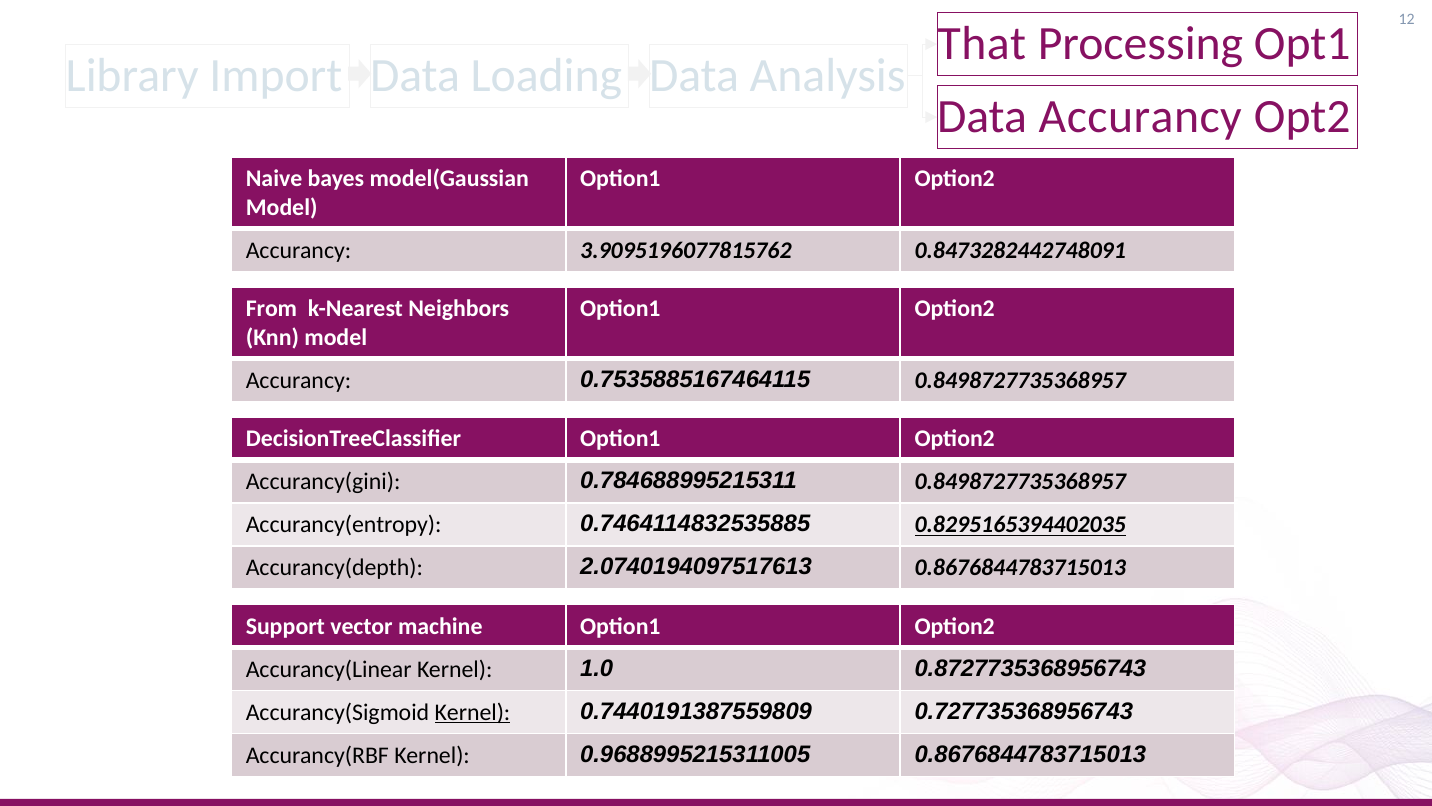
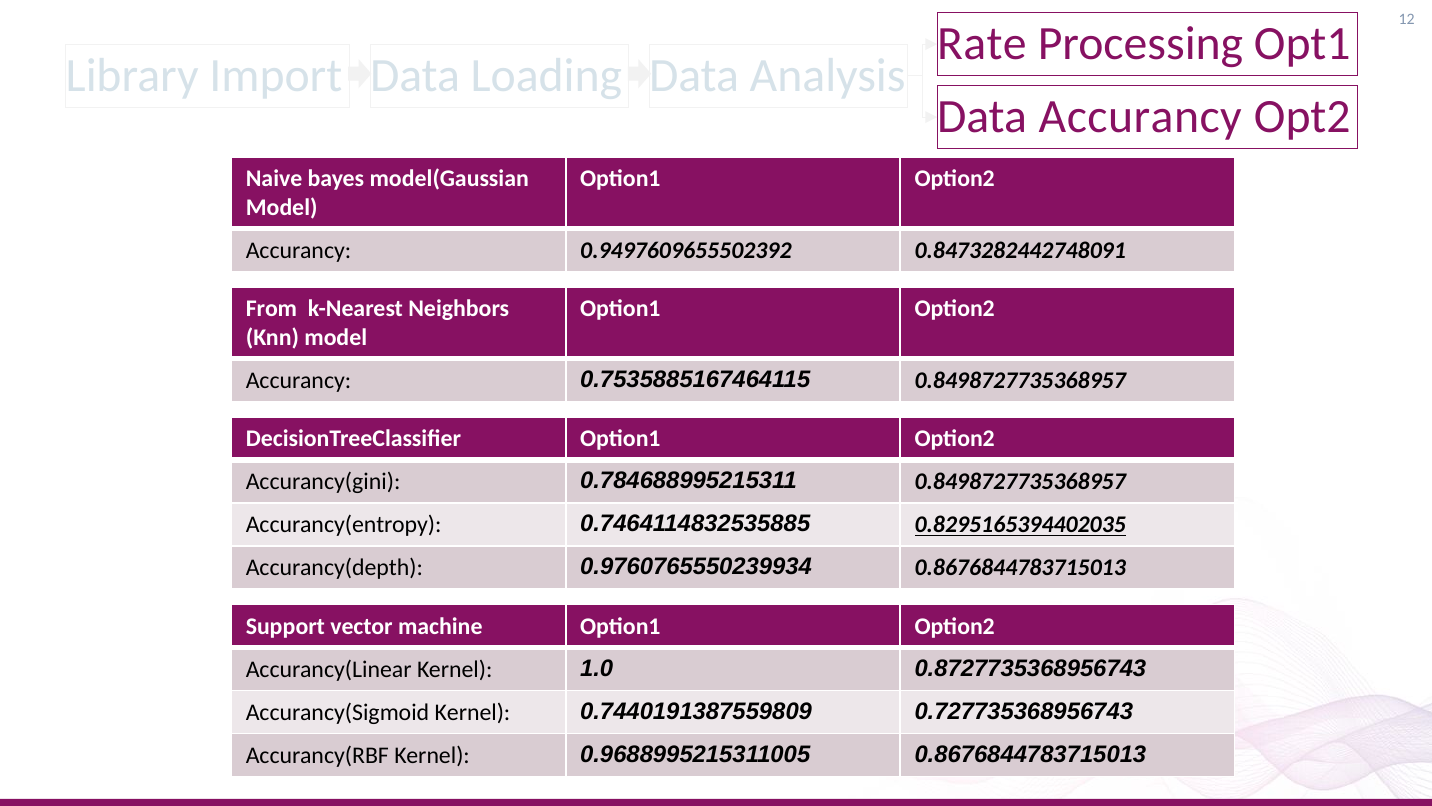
That: That -> Rate (982, 44)
3.9095196077815762: 3.9095196077815762 -> 0.9497609655502392 (686, 250)
2.0740194097517613: 2.0740194097517613 -> 0.9760765550239934 (696, 567)
Kernel underline: present -> none (472, 712)
